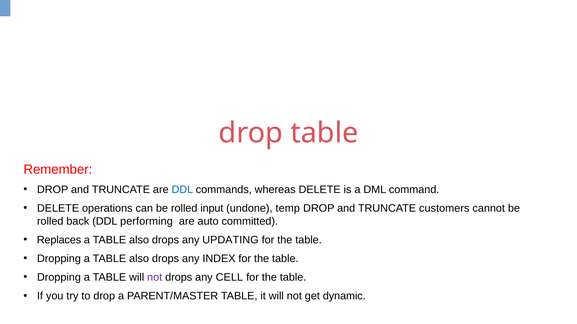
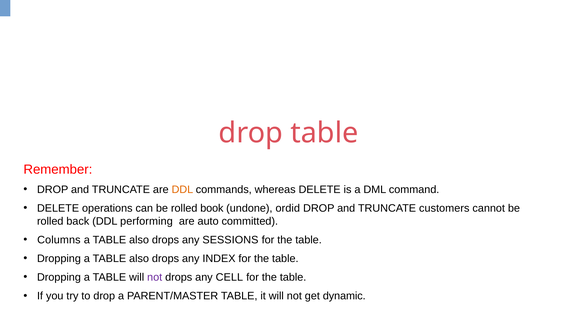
DDL colour: blue -> orange (182, 190)
input: input -> book (212, 209)
temp: temp -> ordid (288, 209)
Replaces: Replaces -> Columns (59, 240)
UPDATING: UPDATING -> SESSIONS (230, 240)
